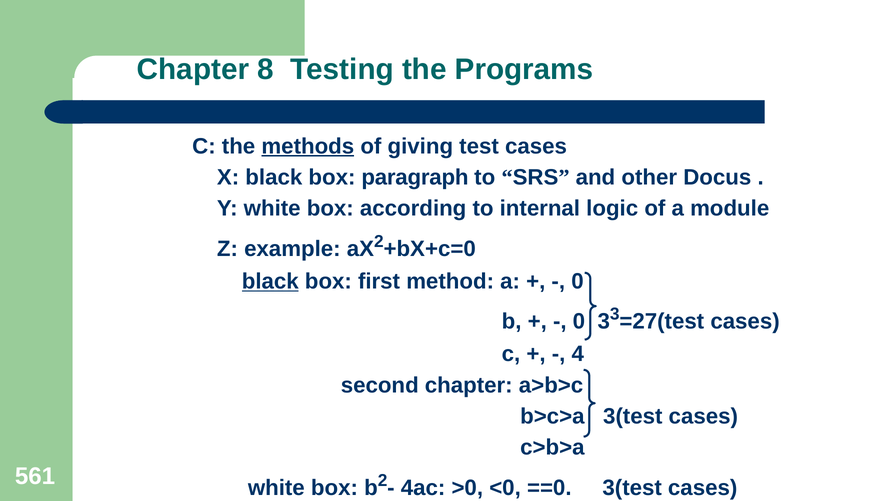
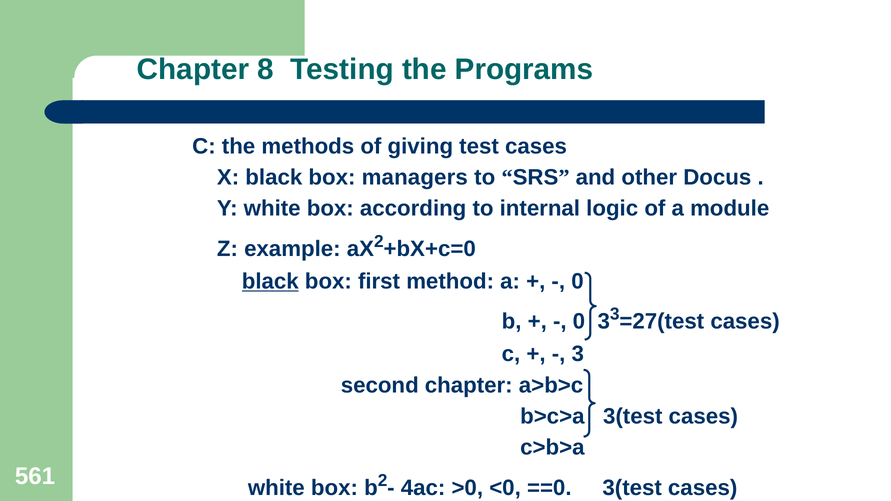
methods underline: present -> none (308, 146)
paragraph: paragraph -> managers (415, 178)
4: 4 -> 3 (578, 354)
